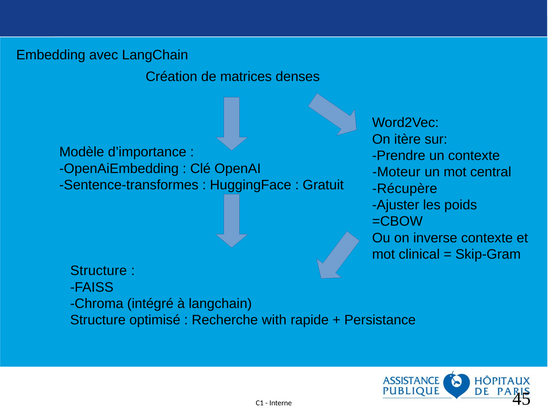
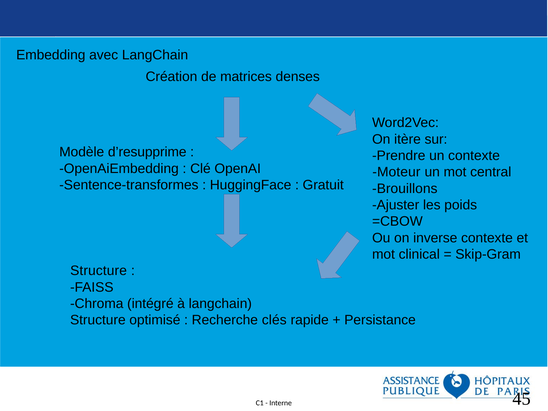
d’importance: d’importance -> d’resupprime (147, 152)
Récupère: Récupère -> Brouillons (405, 189)
with: with -> clés (274, 320)
